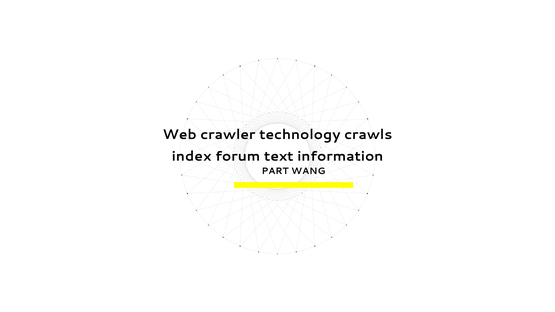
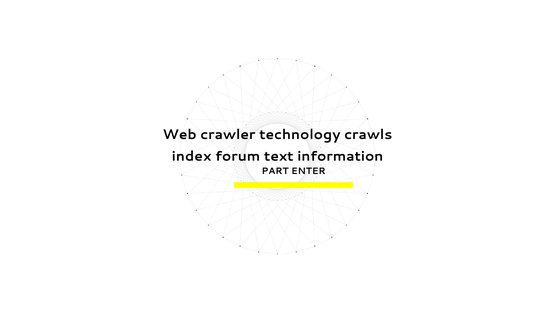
WANG: WANG -> ENTER (308, 171)
